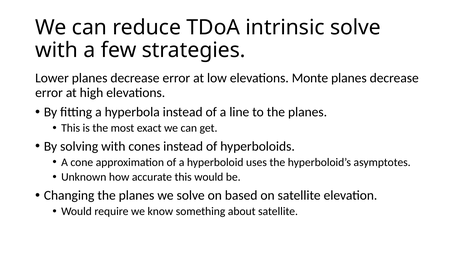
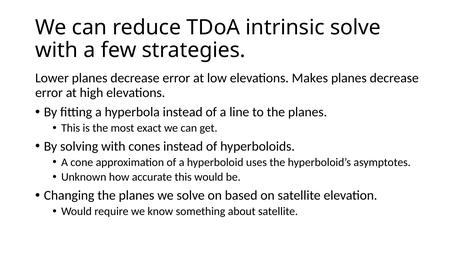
Monte: Monte -> Makes (310, 78)
